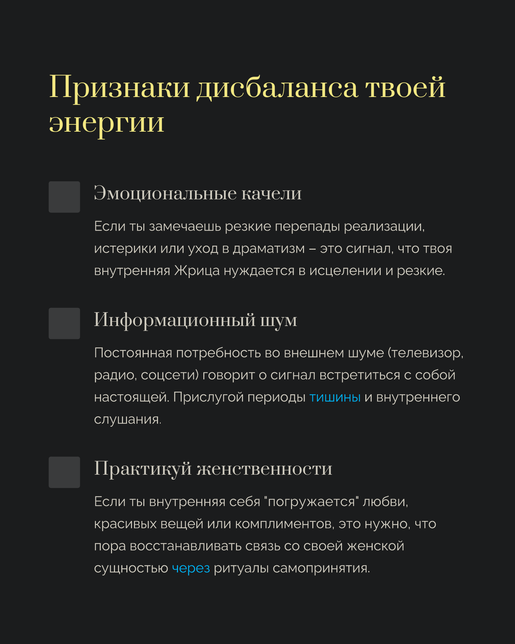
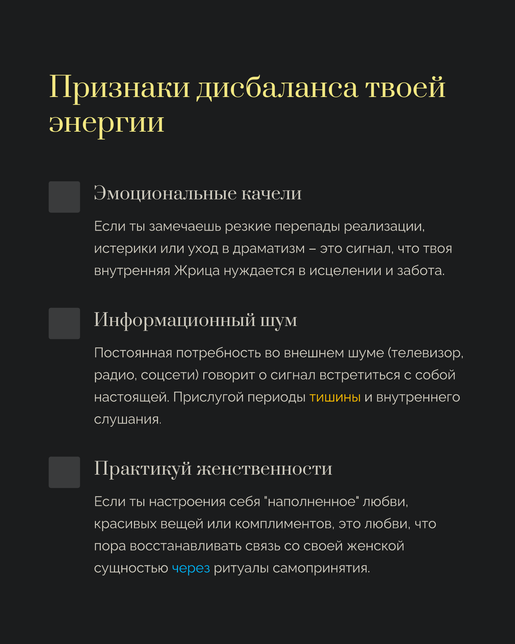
и резкие: резкие -> забота (421, 270)
тишины colour: light blue -> yellow (335, 397)
ты внутренняя: внутренняя -> настроения (187, 501)
погружается: погружается -> наполненное (312, 501)
это нужно: нужно -> любви (388, 523)
